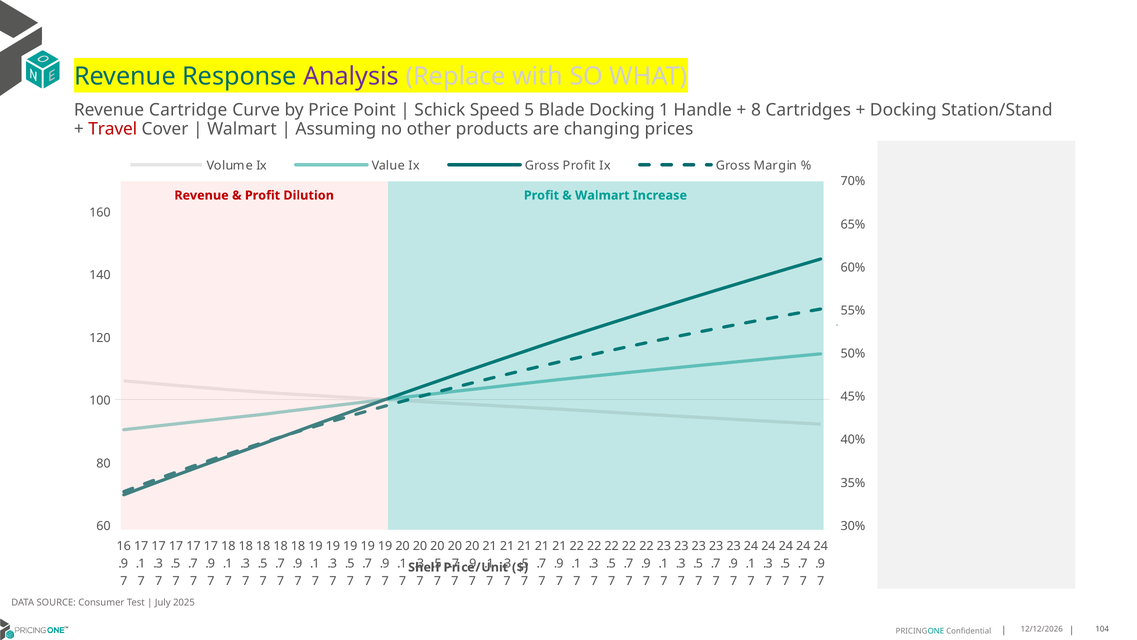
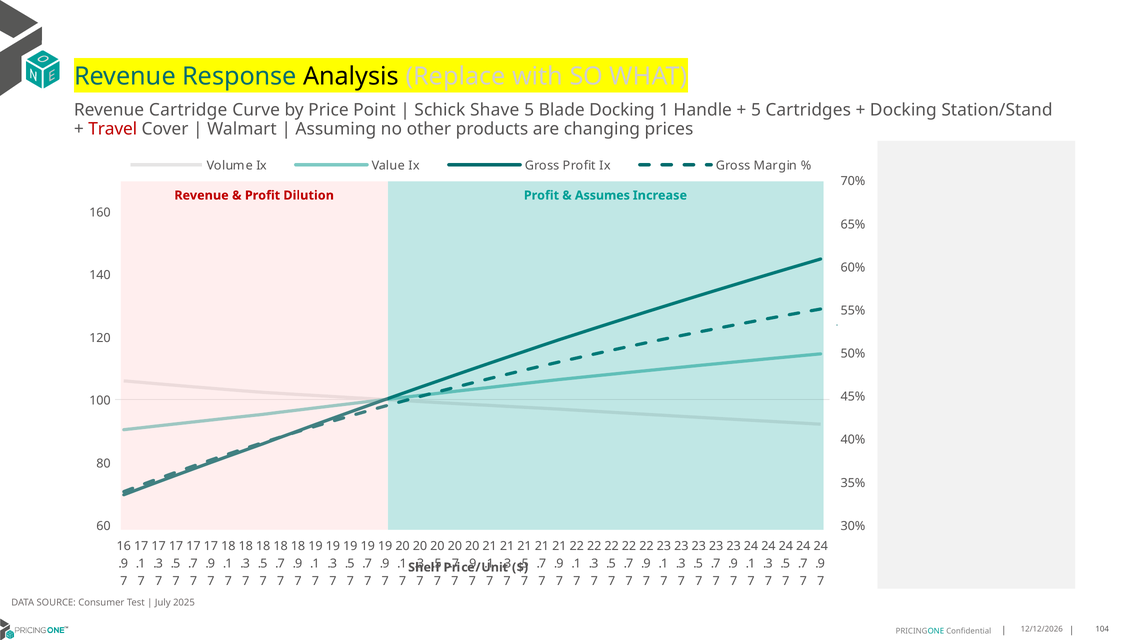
Analysis colour: purple -> black (351, 76)
Speed: Speed -> Shave (495, 110)
8: 8 -> 5 (756, 110)
Walmart: Walmart -> Assumes (602, 195)
